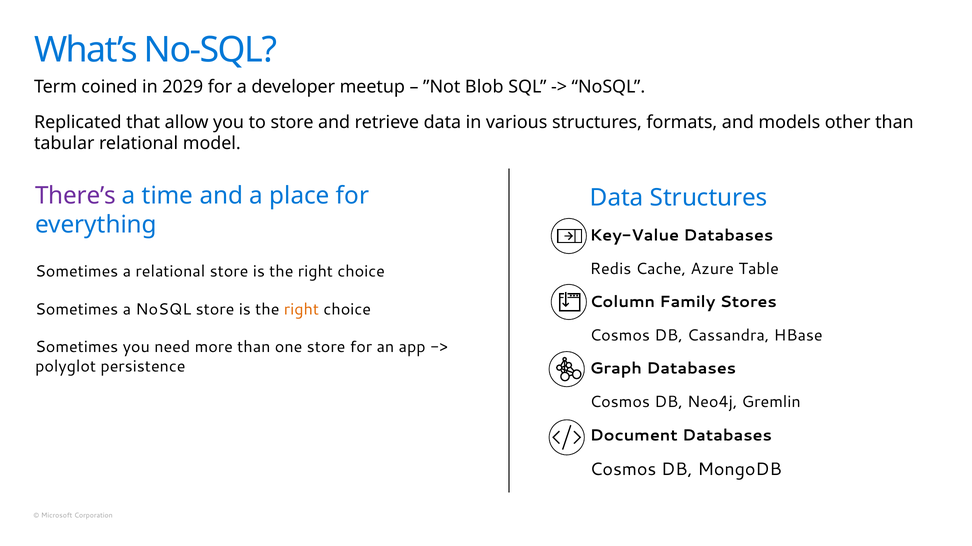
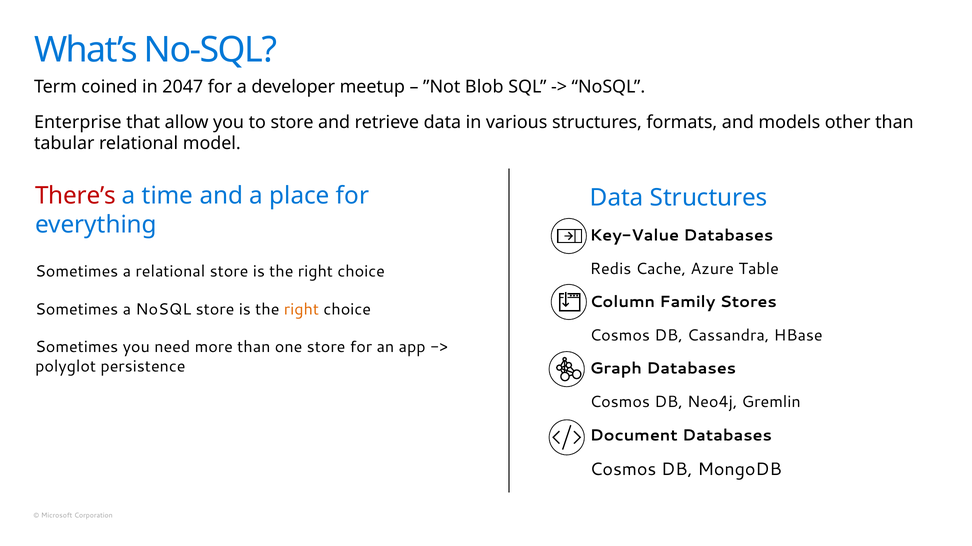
2029: 2029 -> 2047 (183, 87)
Replicated: Replicated -> Enterprise (78, 122)
There’s colour: purple -> red (75, 196)
